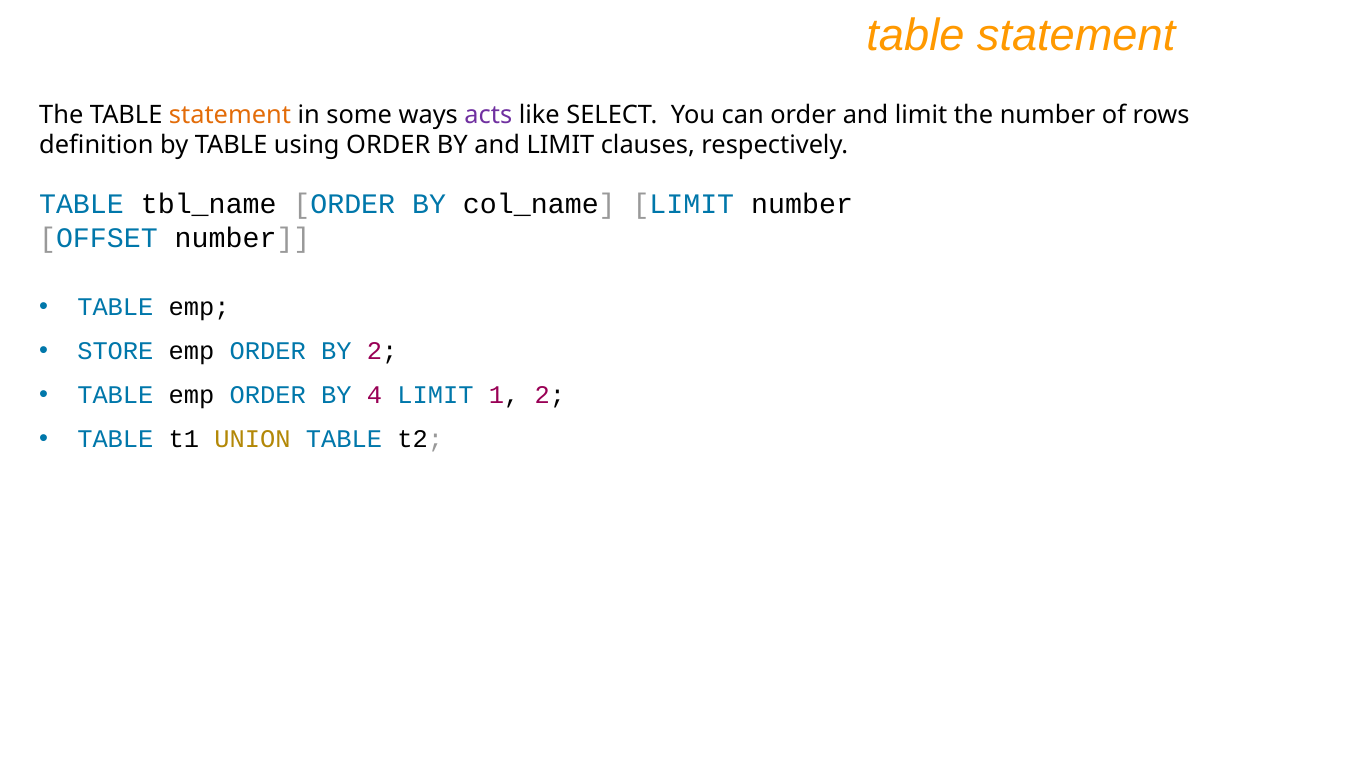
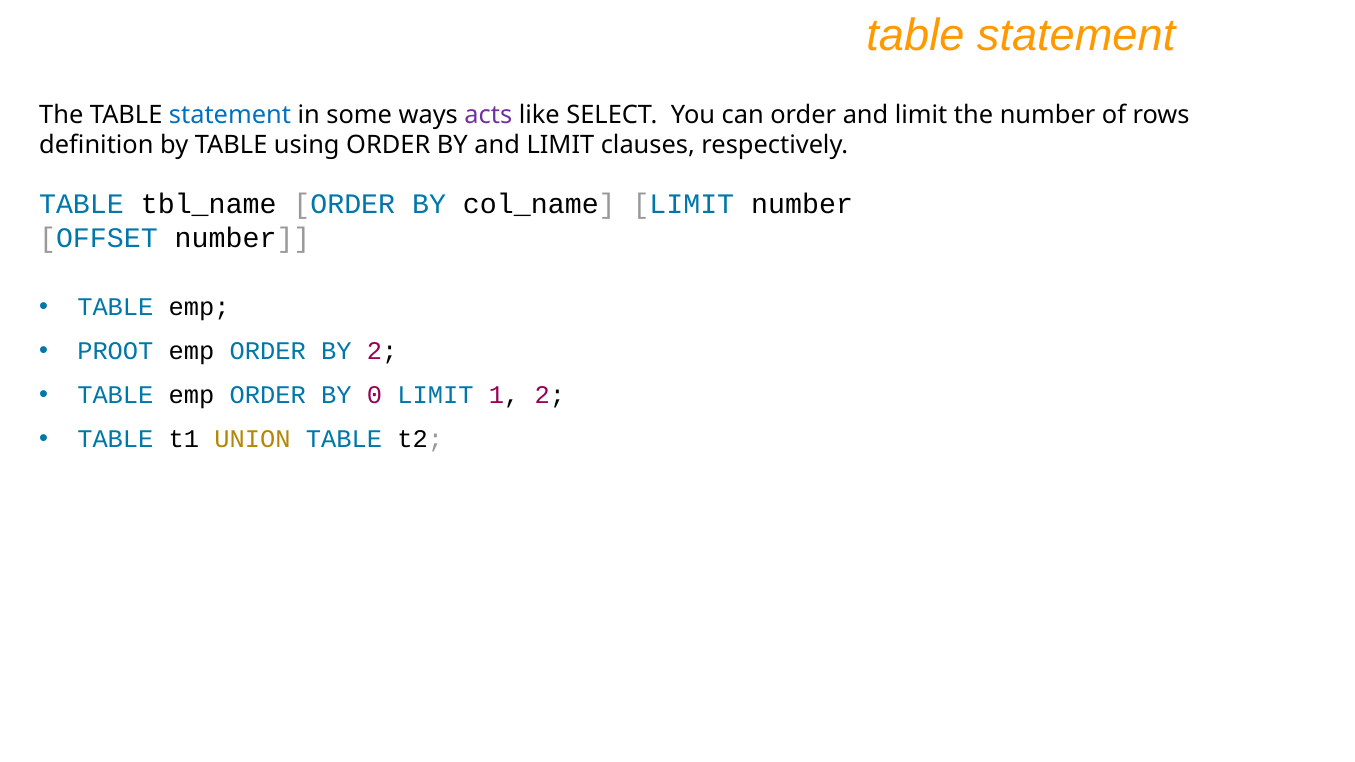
statement colour: orange -> blue (230, 115)
STORE: STORE -> PROOT (115, 351)
4: 4 -> 0 (375, 395)
